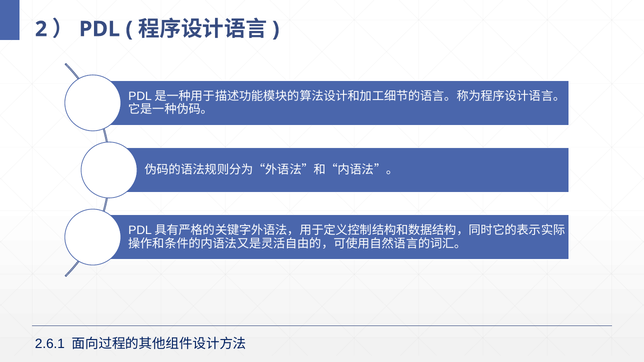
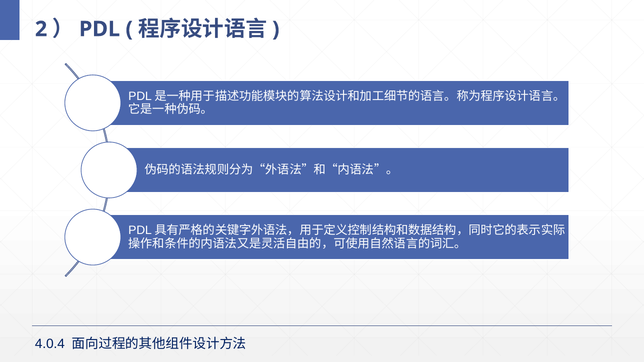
2.6.1: 2.6.1 -> 4.0.4 (50, 344)
